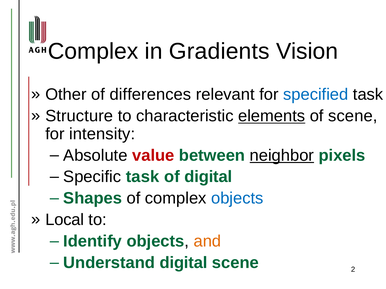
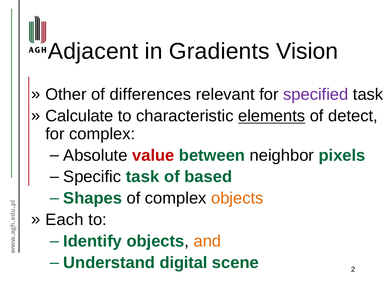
Complex: Complex -> Adjacent (93, 51)
specified colour: blue -> purple (316, 95)
Structure: Structure -> Calculate (79, 116)
of scene: scene -> detect (353, 116)
for intensity: intensity -> complex (102, 134)
neighbor underline: present -> none (282, 156)
of digital: digital -> based (208, 177)
objects colour: blue -> orange (237, 199)
Local: Local -> Each (65, 220)
